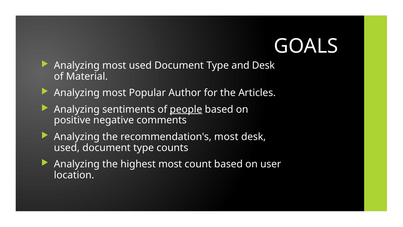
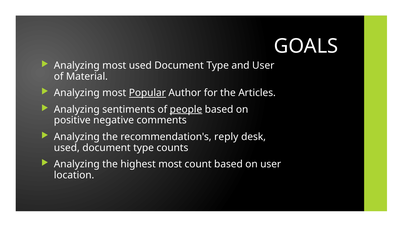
and Desk: Desk -> User (263, 65)
Popular underline: none -> present (147, 93)
recommendation's most: most -> reply (226, 137)
